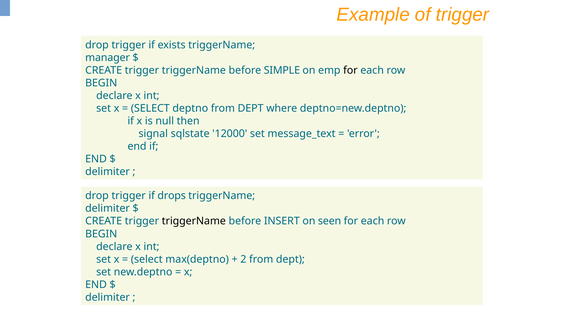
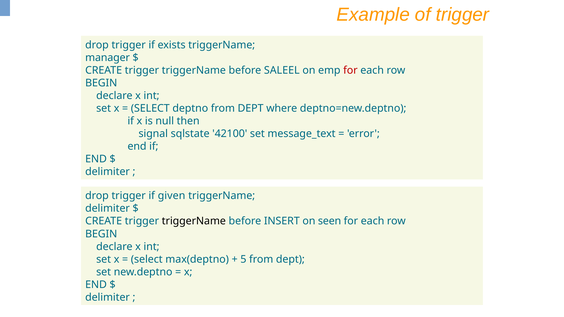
SIMPLE: SIMPLE -> SALEEL (282, 70)
for colour: black -> red (350, 70)
12000: 12000 -> 42100 (230, 134)
drops: drops -> given (172, 196)
2: 2 -> 5 (243, 259)
